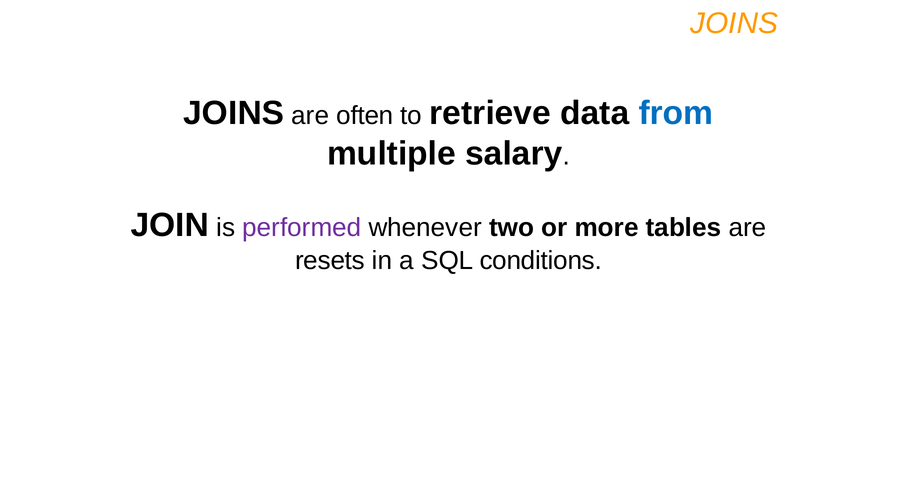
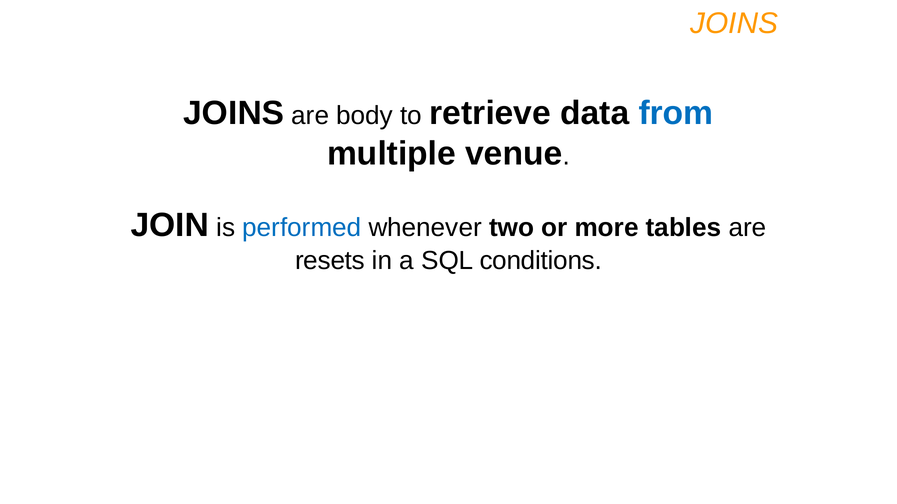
often: often -> body (365, 116)
salary: salary -> venue (514, 154)
performed colour: purple -> blue (302, 228)
